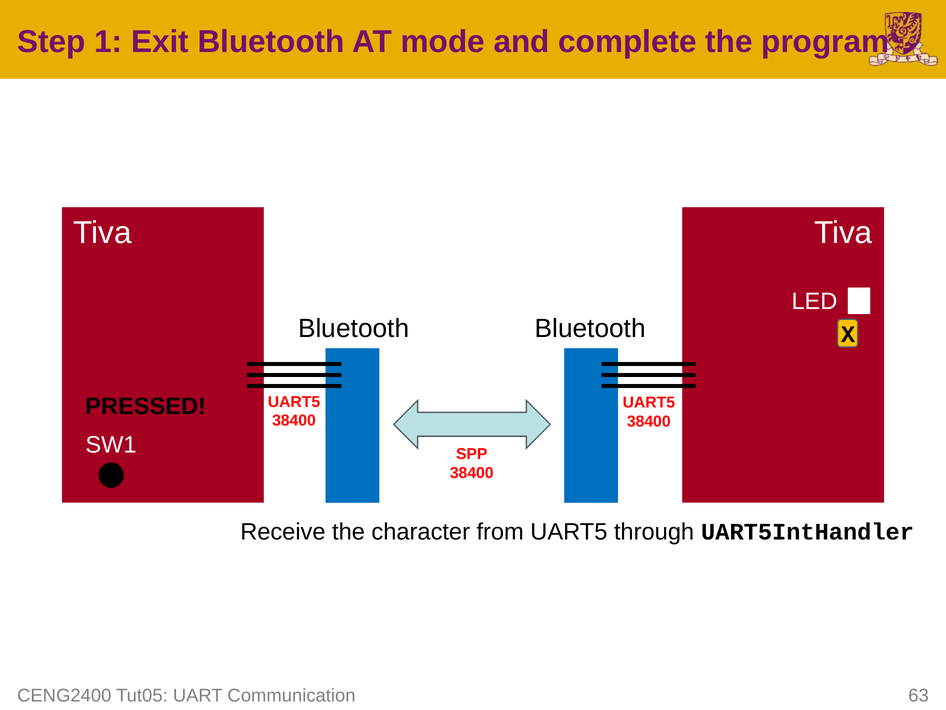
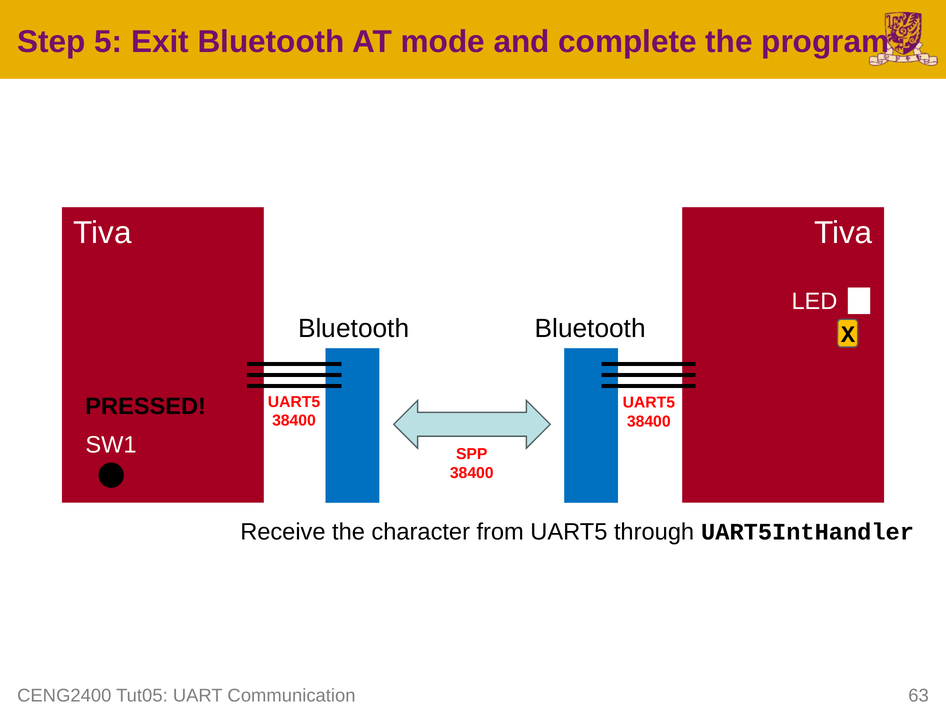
1: 1 -> 5 (108, 42)
